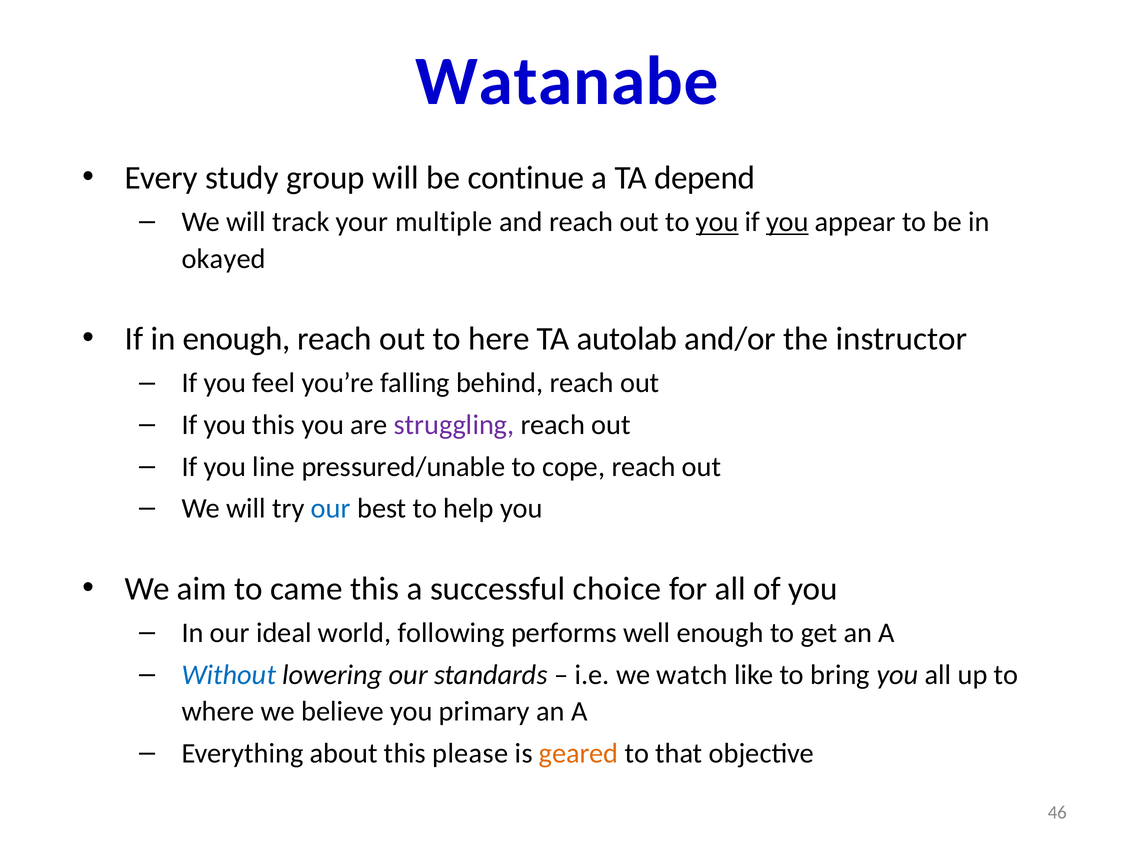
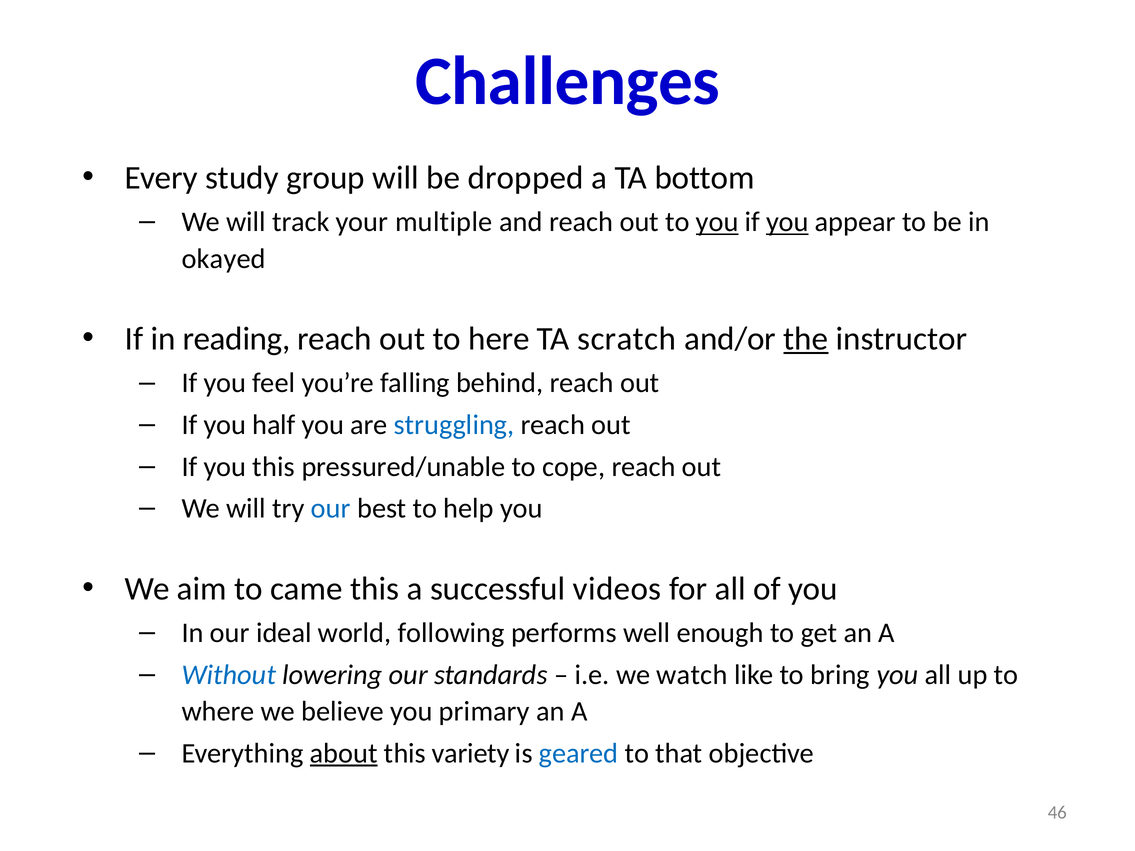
Watanabe: Watanabe -> Challenges (568, 81)
continue: continue -> dropped (526, 178)
depend: depend -> bottom (705, 178)
in enough: enough -> reading (236, 339)
autolab: autolab -> scratch (627, 339)
the underline: none -> present (806, 339)
you this: this -> half (274, 425)
struggling colour: purple -> blue (454, 425)
you line: line -> this (274, 467)
choice: choice -> videos (617, 589)
about underline: none -> present (344, 754)
please: please -> variety (471, 754)
geared colour: orange -> blue (579, 754)
